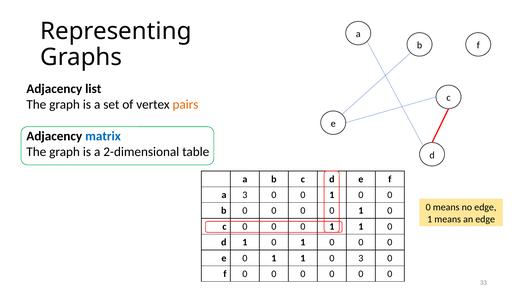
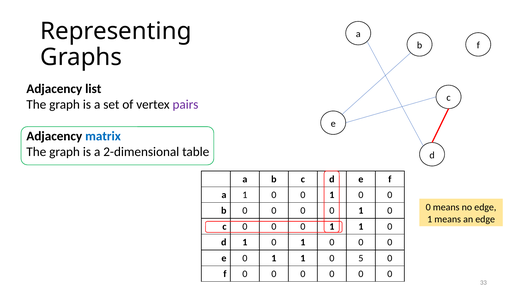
pairs colour: orange -> purple (185, 105)
a 3: 3 -> 1 (245, 195)
0 3: 3 -> 5 (361, 258)
